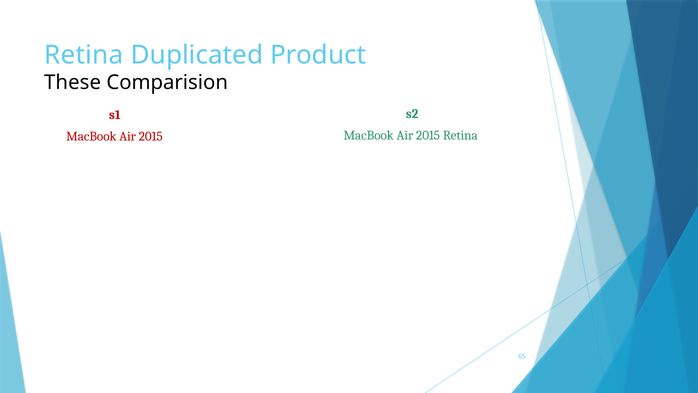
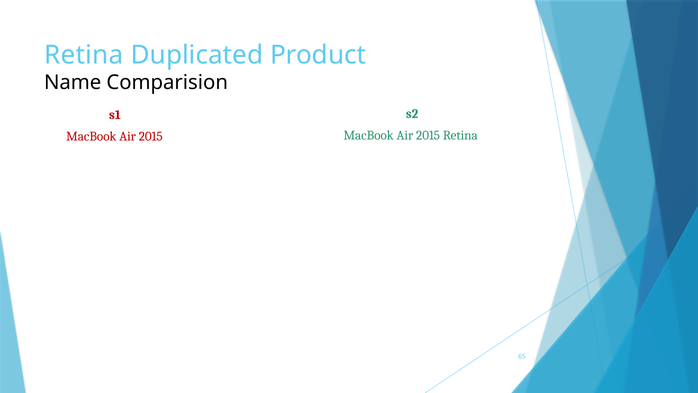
These: These -> Name (73, 83)
